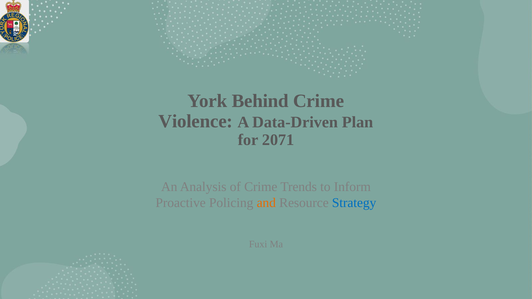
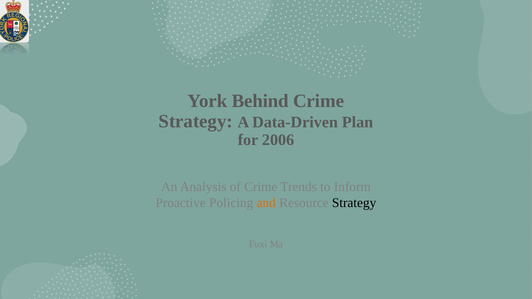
Violence: Violence -> Strategy (196, 121)
2071: 2071 -> 2006 (278, 140)
Strategy colour: blue -> black (354, 203)
